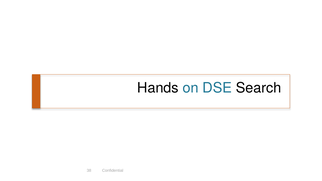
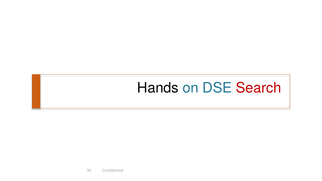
Search colour: black -> red (259, 88)
